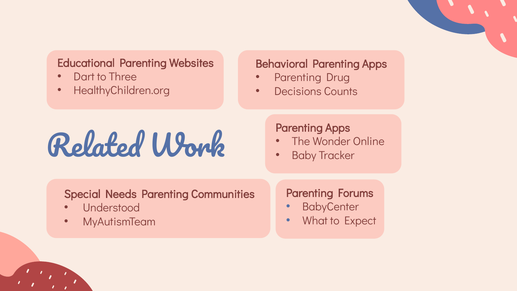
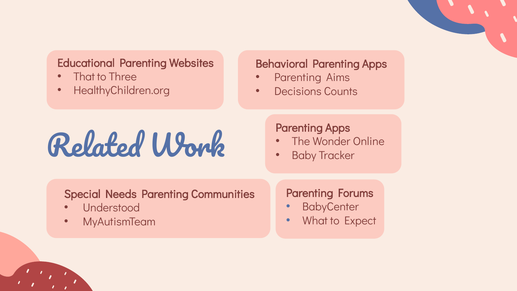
Dart: Dart -> That (84, 77)
Drug: Drug -> Aims (338, 77)
